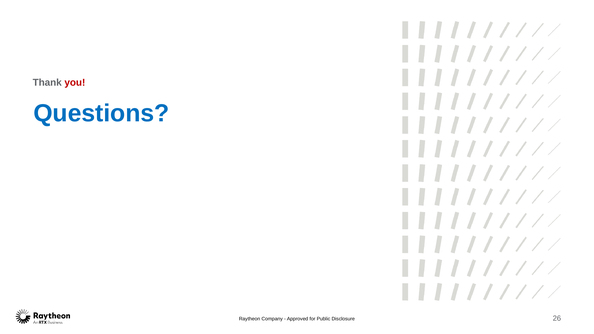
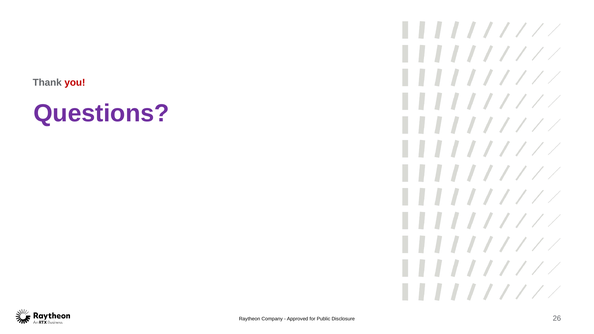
Questions colour: blue -> purple (101, 113)
